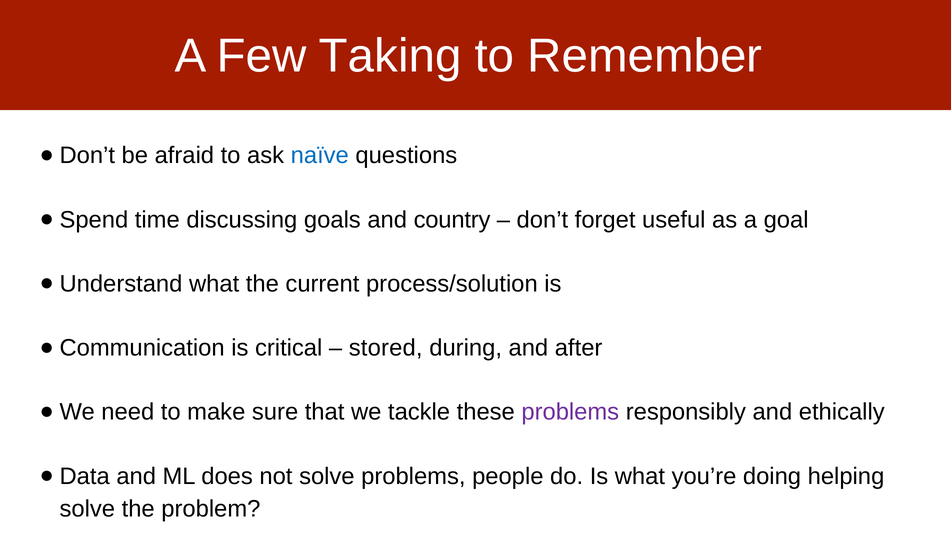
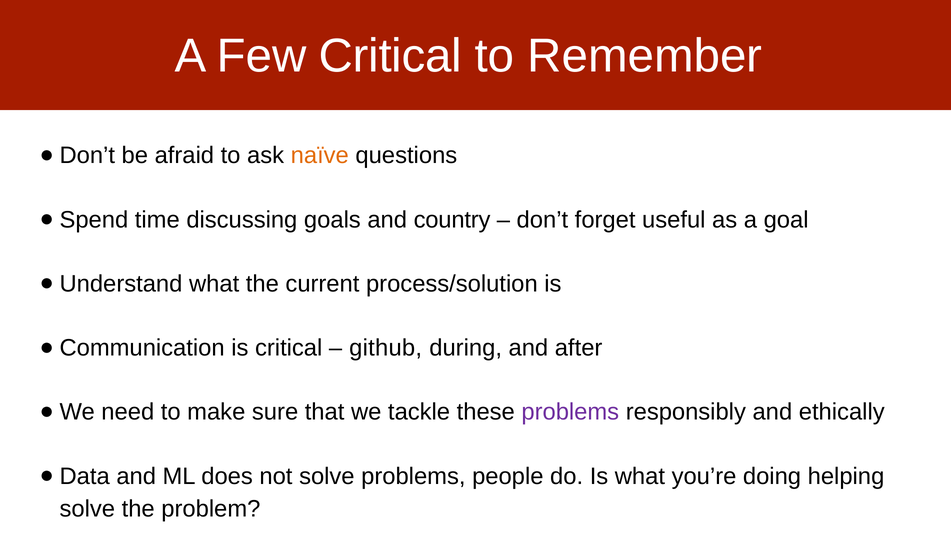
Few Taking: Taking -> Critical (390, 56)
naïve colour: blue -> orange (320, 156)
stored: stored -> github (386, 348)
